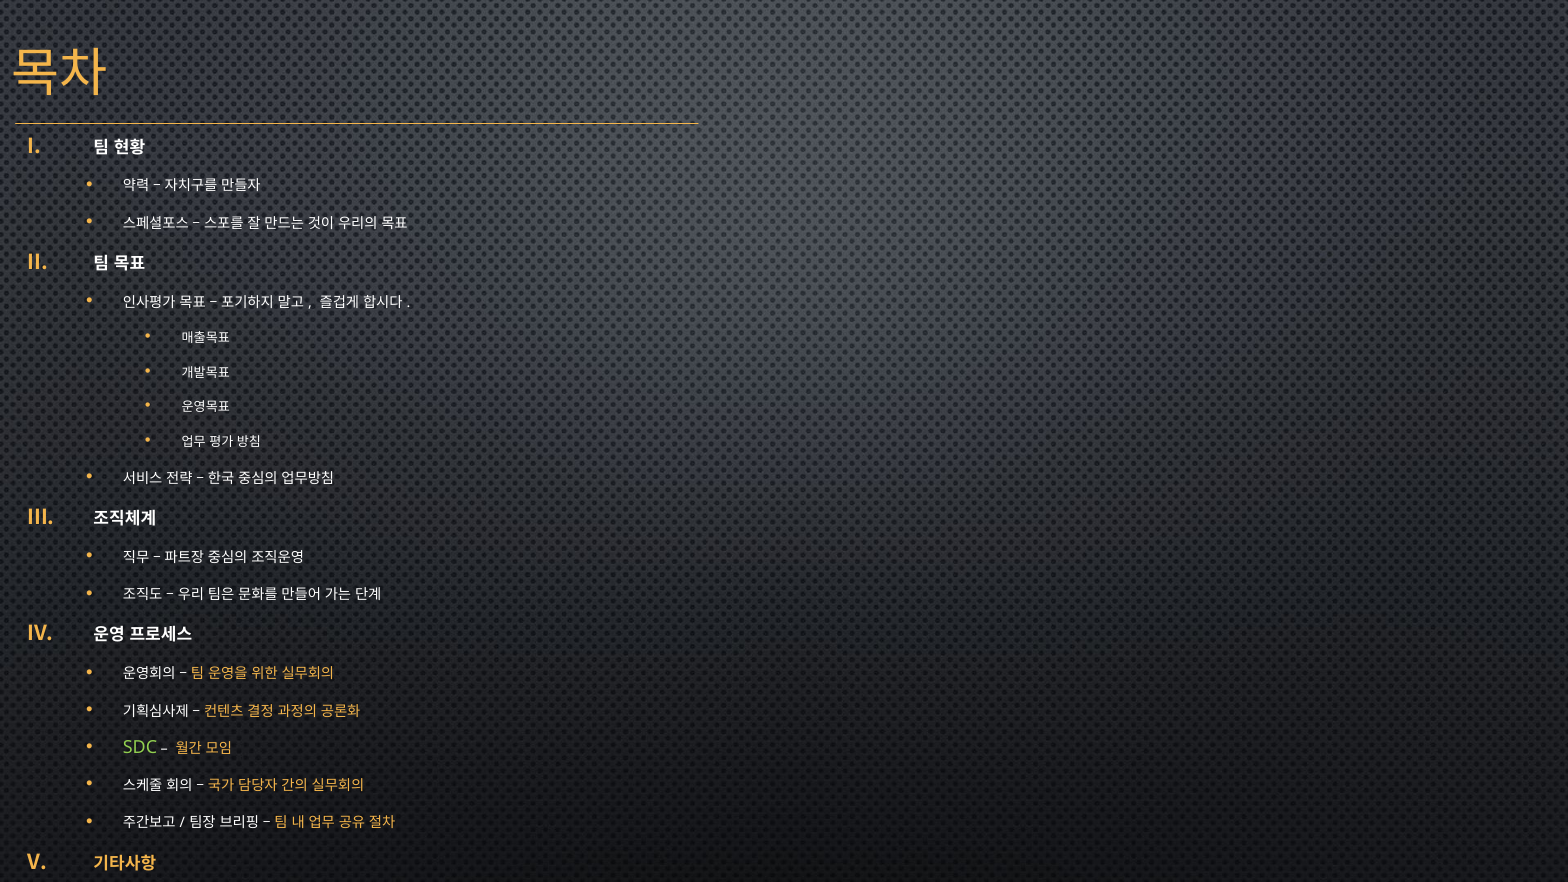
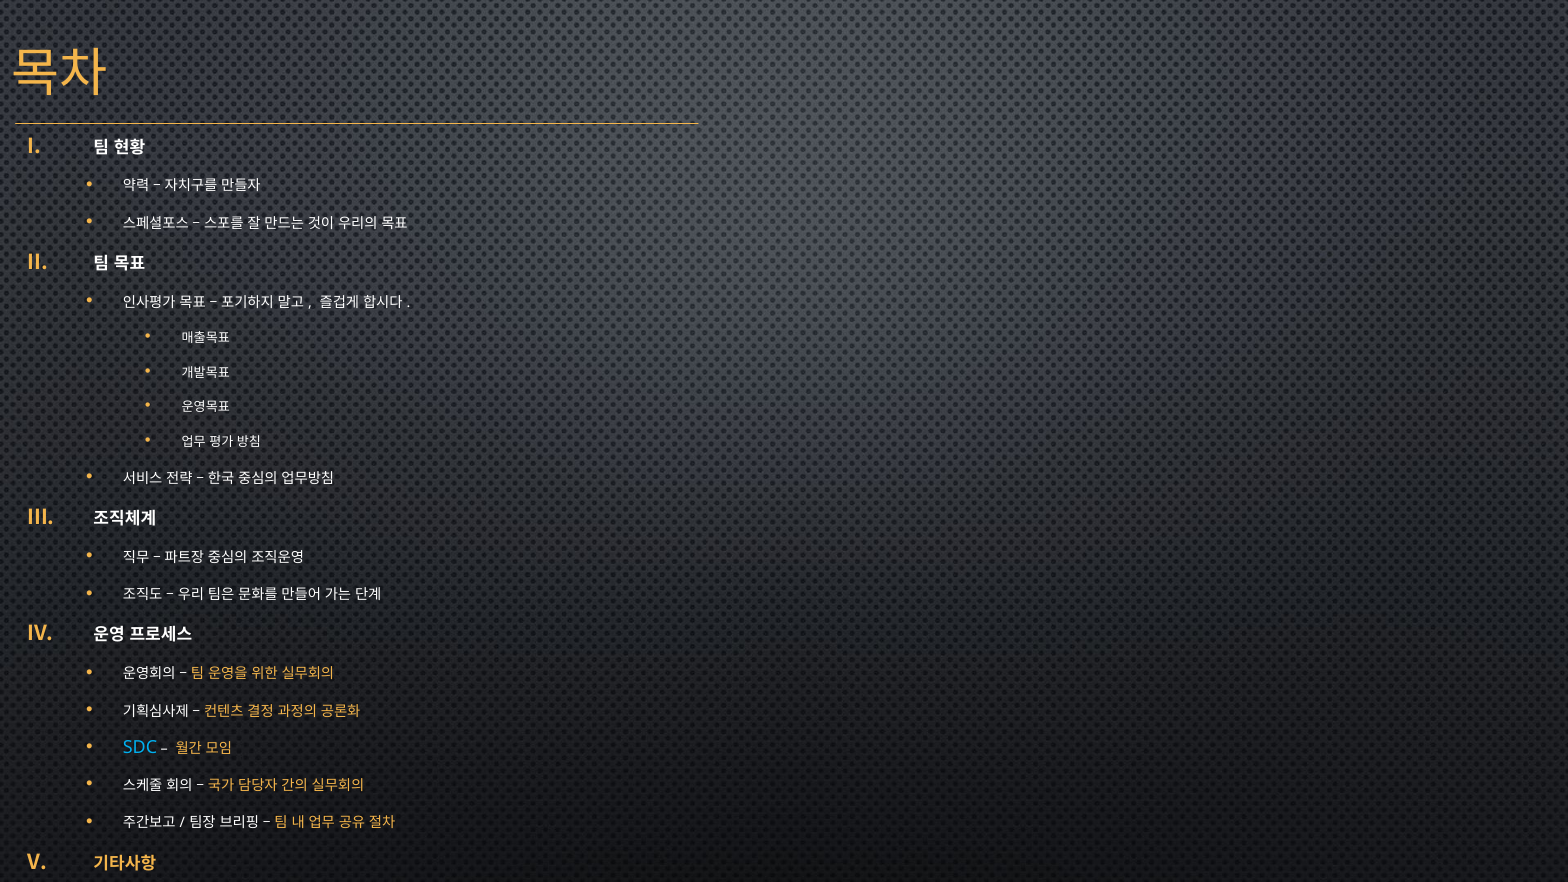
SDC colour: light green -> light blue (140, 747)
